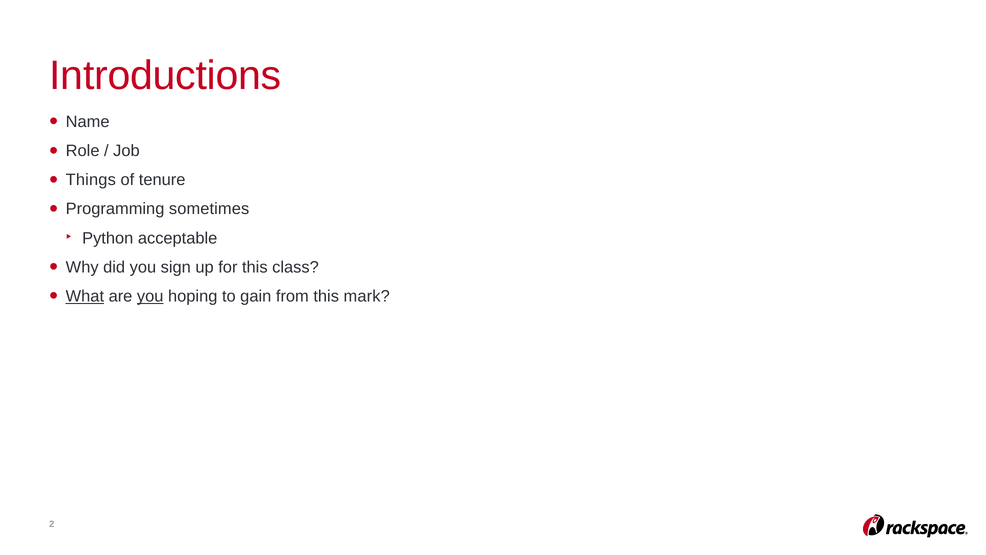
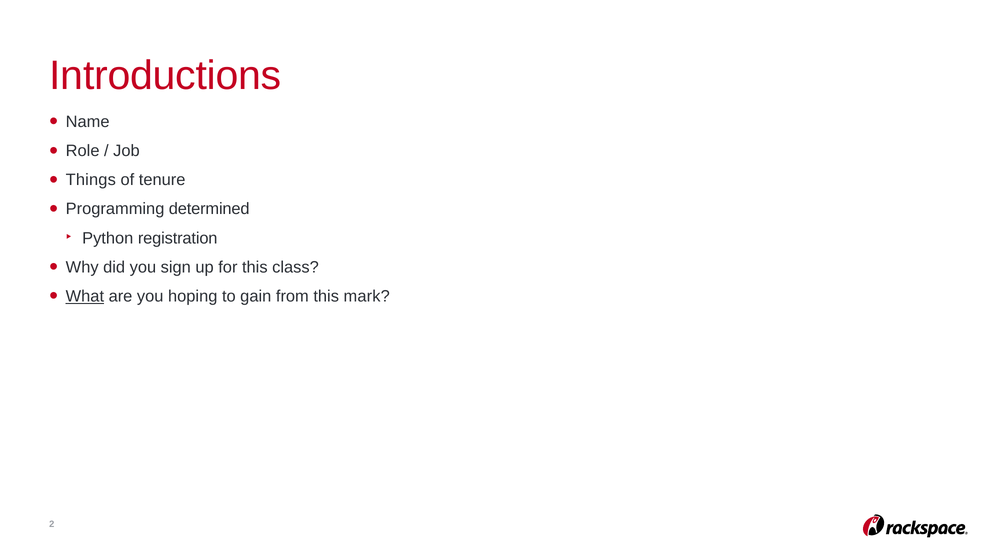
sometimes: sometimes -> determined (209, 209)
acceptable: acceptable -> registration (178, 238)
you underline: present -> none (150, 296)
